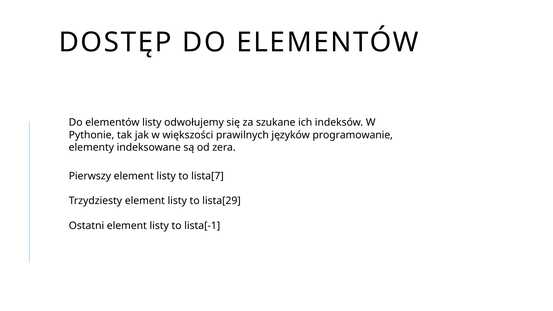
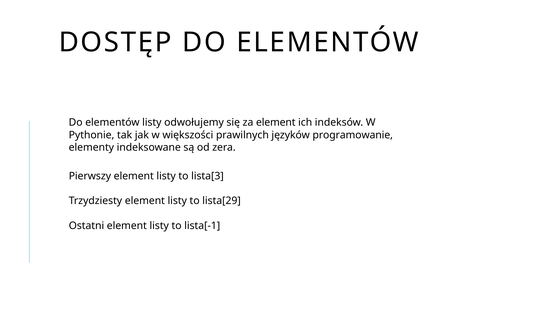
za szukane: szukane -> element (276, 123)
lista[7: lista[7 -> lista[3 (207, 176)
